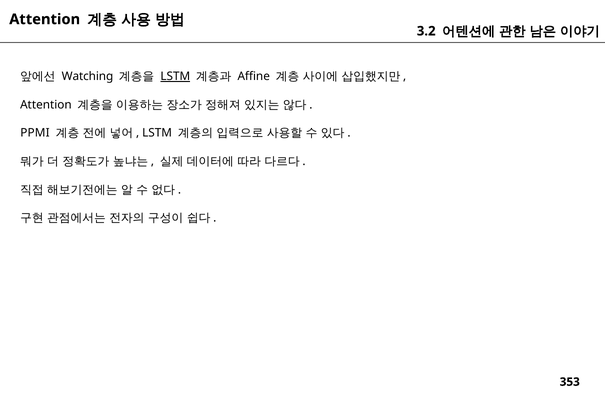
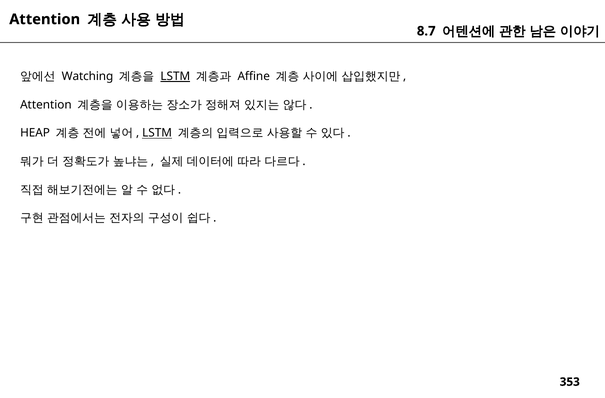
3.2: 3.2 -> 8.7 (426, 31)
PPMI: PPMI -> HEAP (35, 133)
LSTM underline: none -> present (157, 133)
